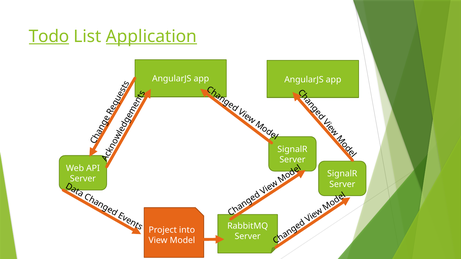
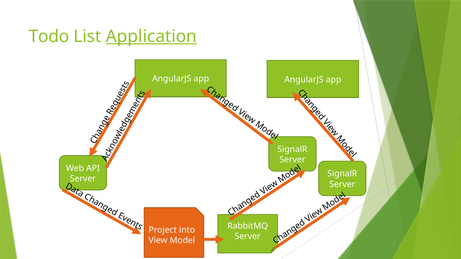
Todo underline: present -> none (49, 36)
